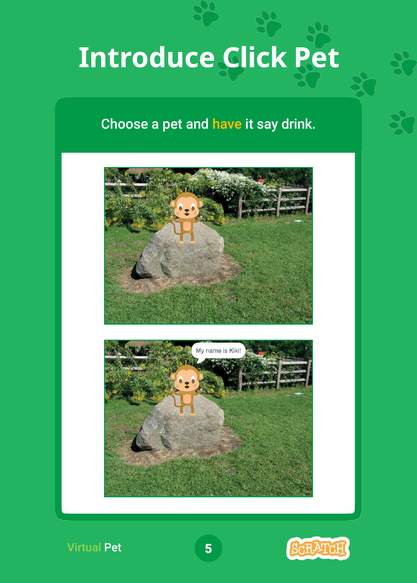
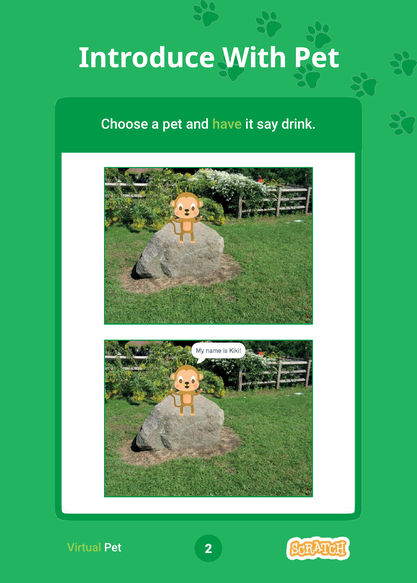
Click: Click -> With (255, 58)
have colour: yellow -> light green (227, 125)
5: 5 -> 2 (208, 550)
